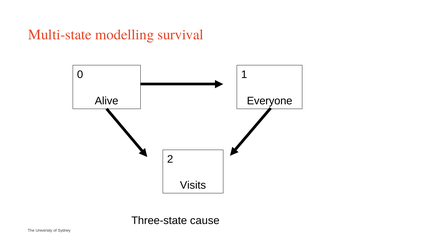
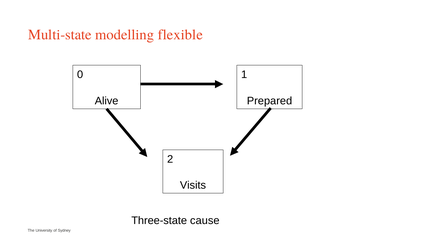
survival: survival -> flexible (180, 35)
Everyone: Everyone -> Prepared (270, 101)
